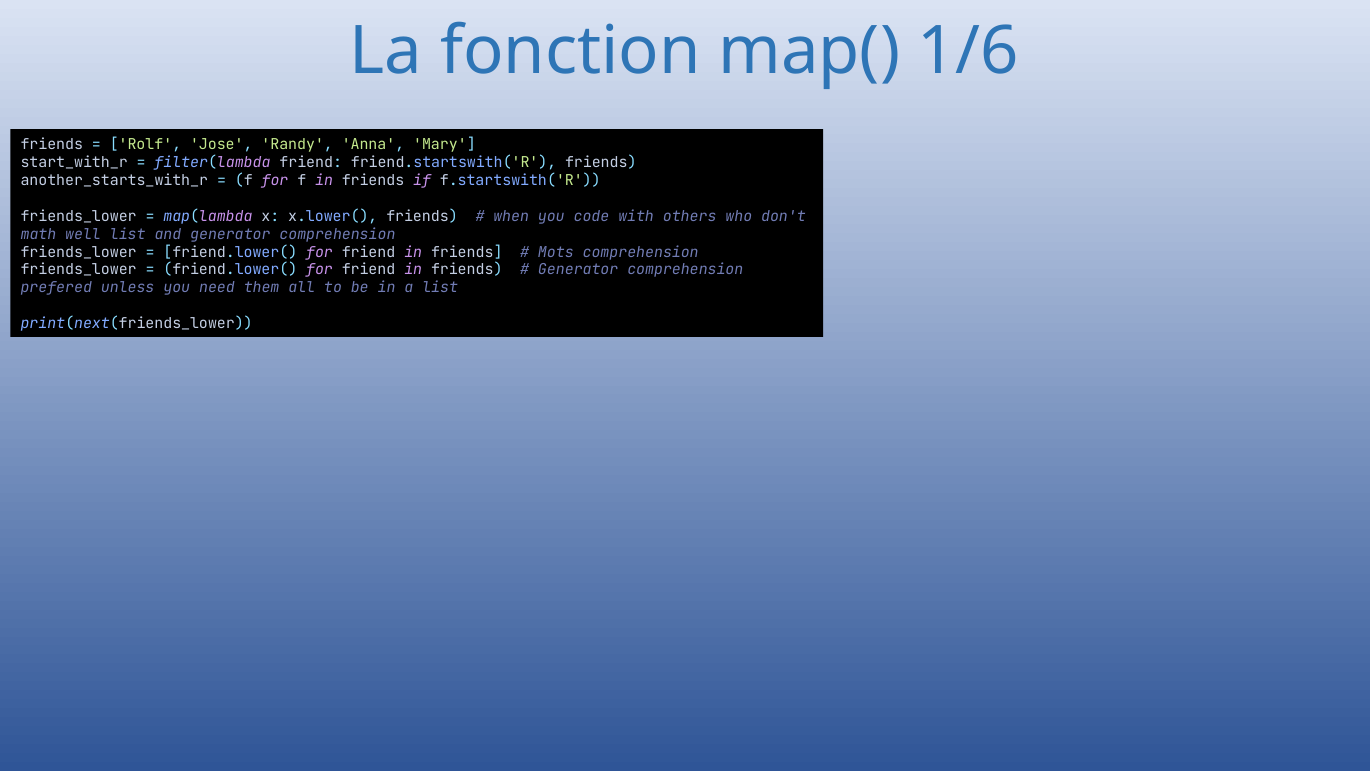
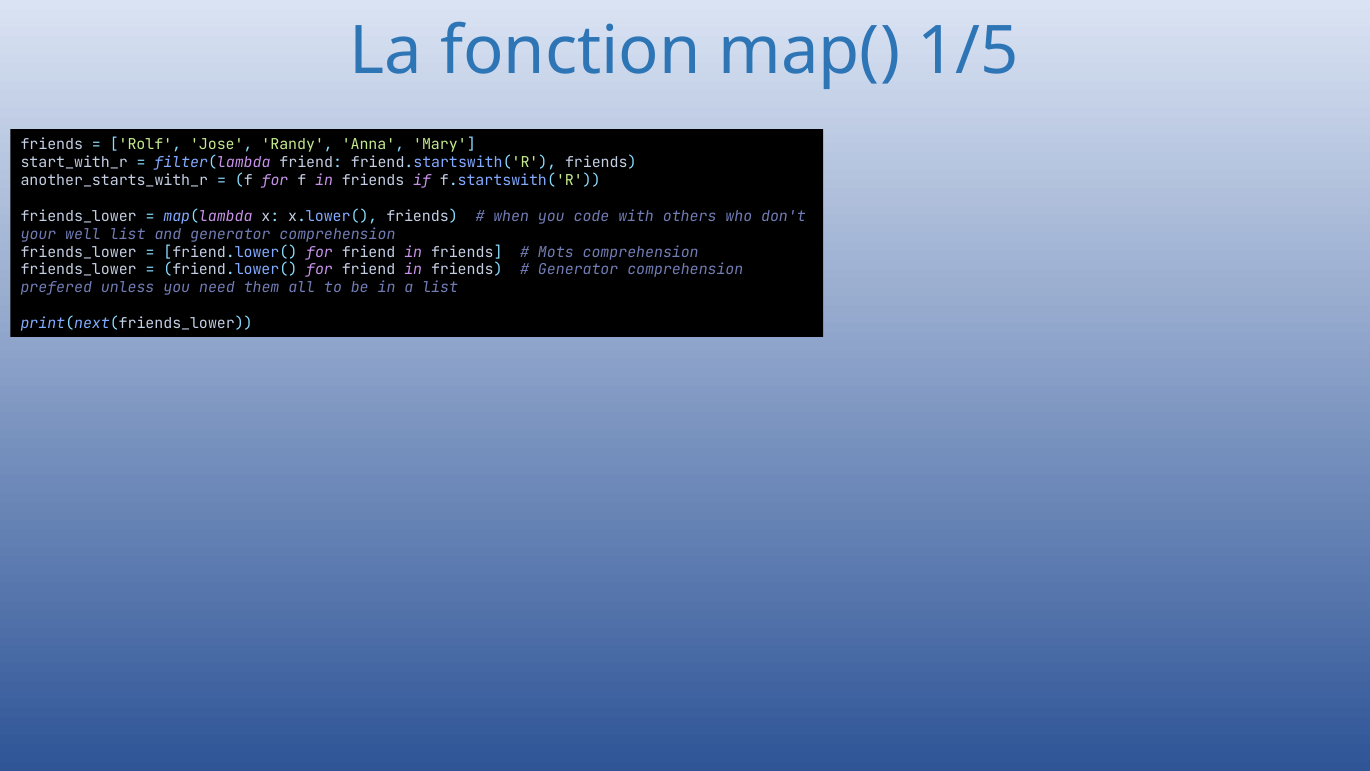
1/6: 1/6 -> 1/5 (968, 51)
math: math -> your (38, 234)
